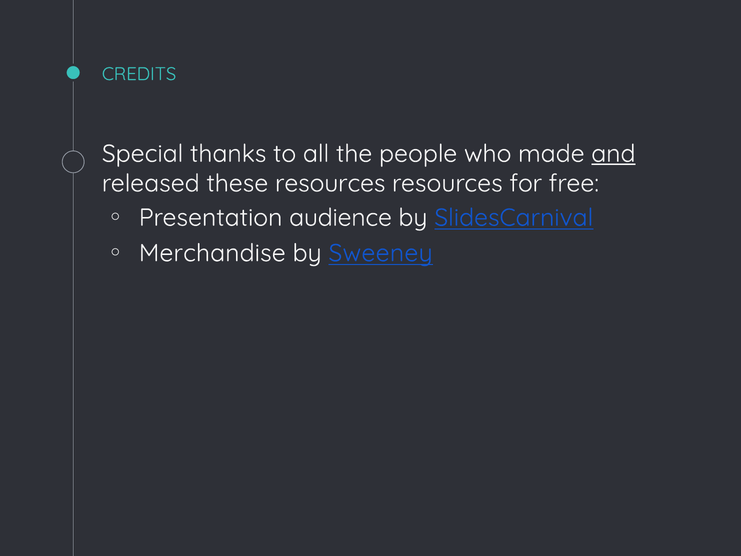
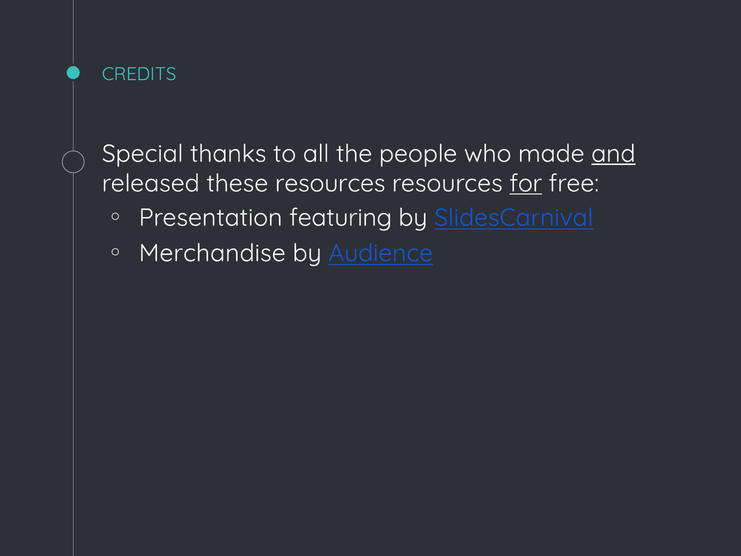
for underline: none -> present (526, 183)
audience: audience -> featuring (341, 218)
Sweeney: Sweeney -> Audience (381, 253)
